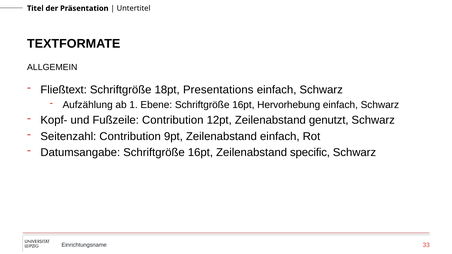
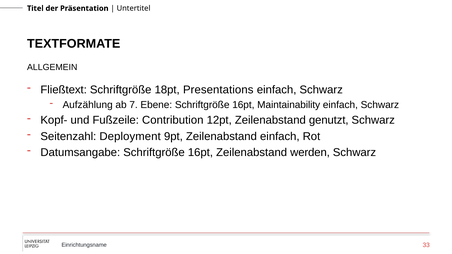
1: 1 -> 7 (134, 105)
Hervorhebung: Hervorhebung -> Maintainability (289, 105)
Seitenzahl Contribution: Contribution -> Deployment (130, 136)
specific: specific -> werden (310, 152)
